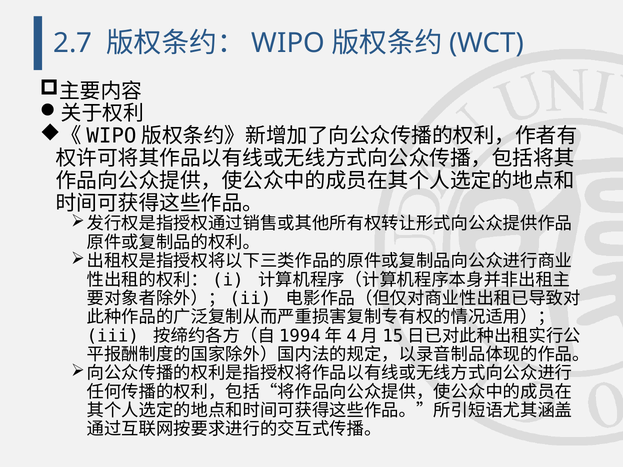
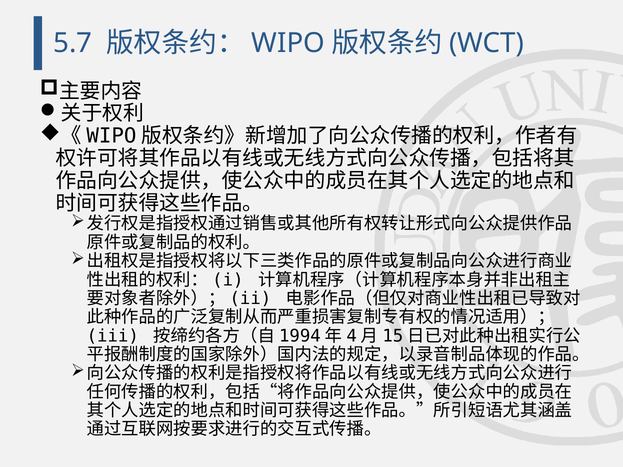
2.7: 2.7 -> 5.7 (73, 43)
